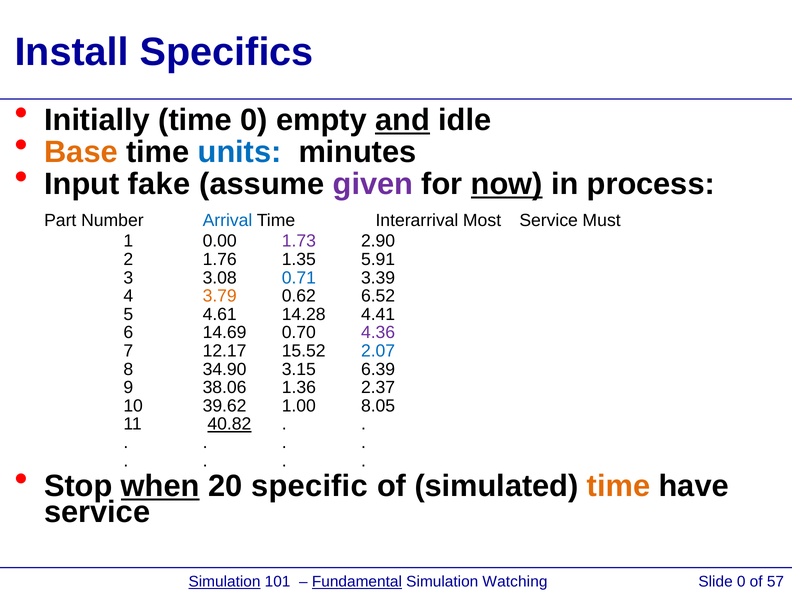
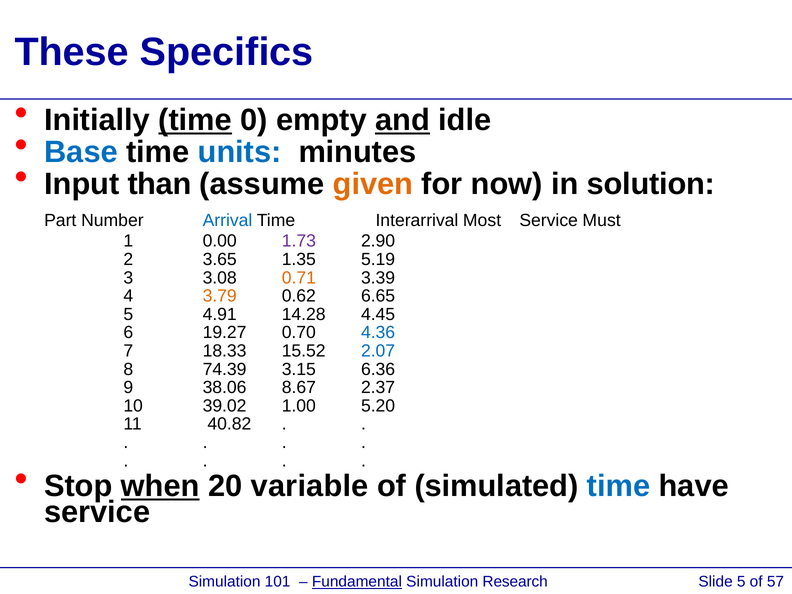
Install: Install -> These (72, 52)
time underline: none -> present (195, 120)
Base colour: orange -> blue (81, 152)
fake: fake -> than (160, 184)
given colour: purple -> orange (373, 184)
now underline: present -> none (507, 184)
process: process -> solution (651, 184)
1.76: 1.76 -> 3.65 (220, 259)
5.91: 5.91 -> 5.19 (378, 259)
0.71 colour: blue -> orange (299, 278)
6.52: 6.52 -> 6.65 (378, 296)
4.61: 4.61 -> 4.91 (220, 314)
4.41: 4.41 -> 4.45 (378, 314)
14.69: 14.69 -> 19.27 (225, 333)
4.36 colour: purple -> blue (378, 333)
12.17: 12.17 -> 18.33 (225, 351)
34.90: 34.90 -> 74.39 (225, 369)
6.39: 6.39 -> 6.36 (378, 369)
1.36: 1.36 -> 8.67 (299, 388)
39.62: 39.62 -> 39.02 (225, 406)
8.05: 8.05 -> 5.20 (378, 406)
40.82 underline: present -> none (229, 424)
specific: specific -> variable (310, 486)
time colour: orange -> blue (619, 486)
Simulation underline: present -> none (225, 582)
Watching: Watching -> Research (515, 582)
Slide 0: 0 -> 5 (741, 582)
